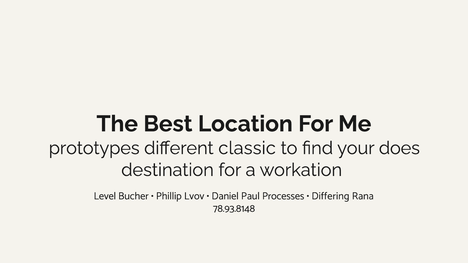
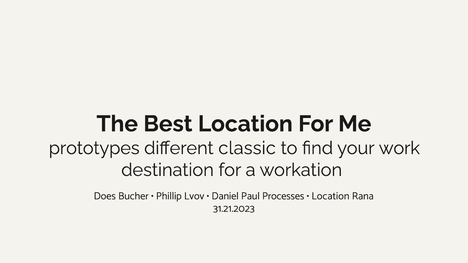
does: does -> work (399, 148)
Level: Level -> Does (105, 196)
Differing: Differing -> Location (330, 196)
78.93.8148: 78.93.8148 -> 31.21.2023 (234, 209)
